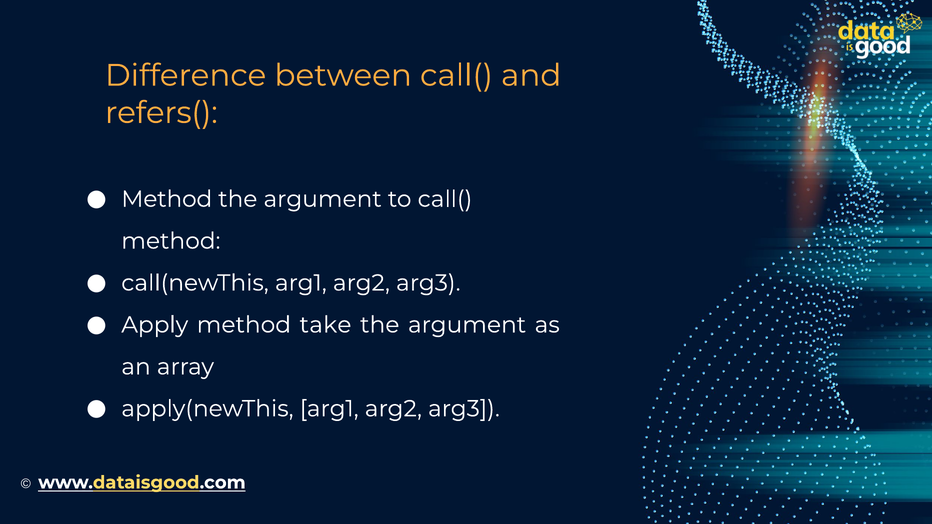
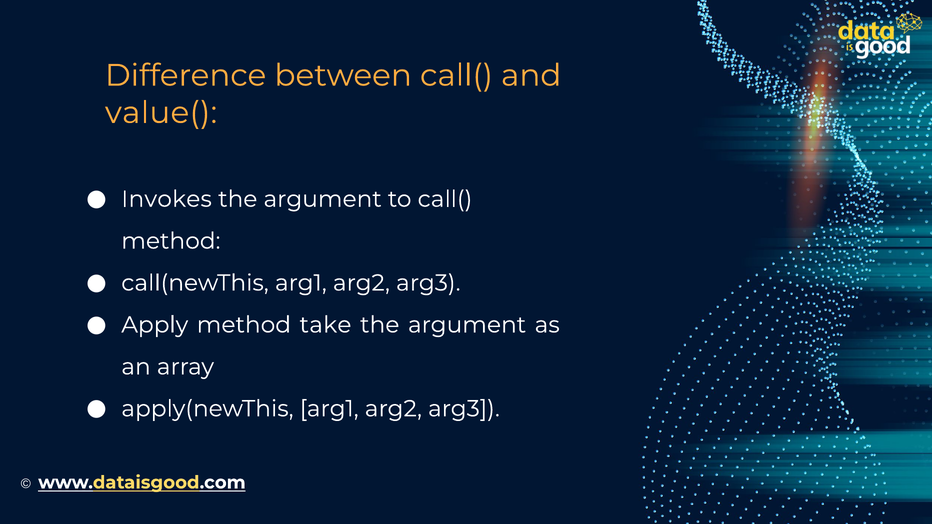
refers(: refers( -> value( (161, 113)
Method: Method -> Invokes (167, 199)
